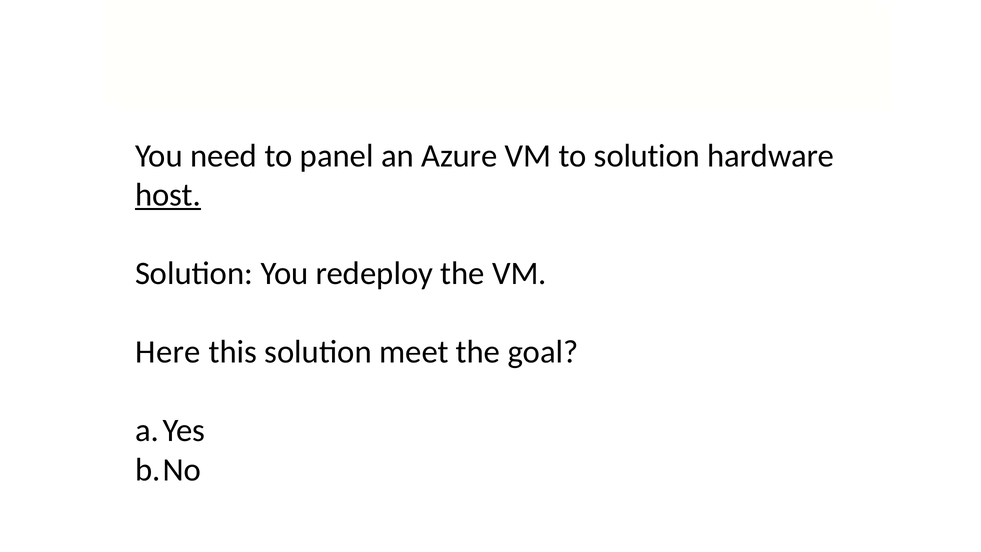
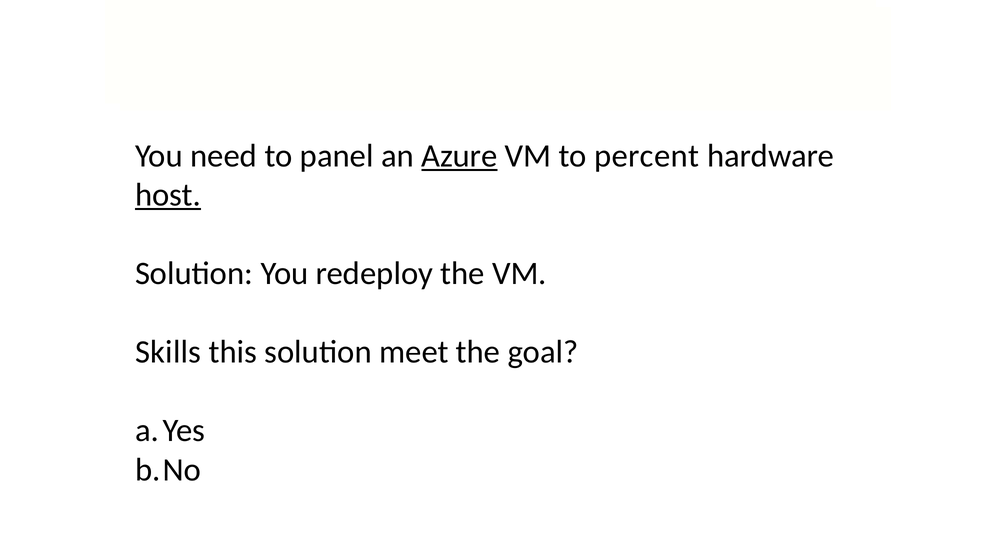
Azure underline: none -> present (459, 156)
to solution: solution -> percent (647, 156)
Here: Here -> Skills (168, 352)
